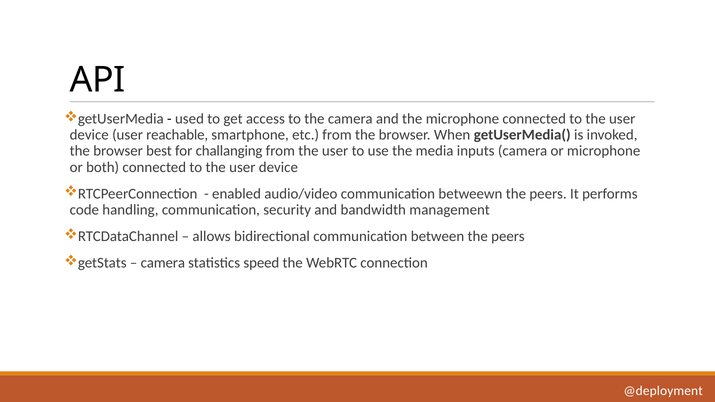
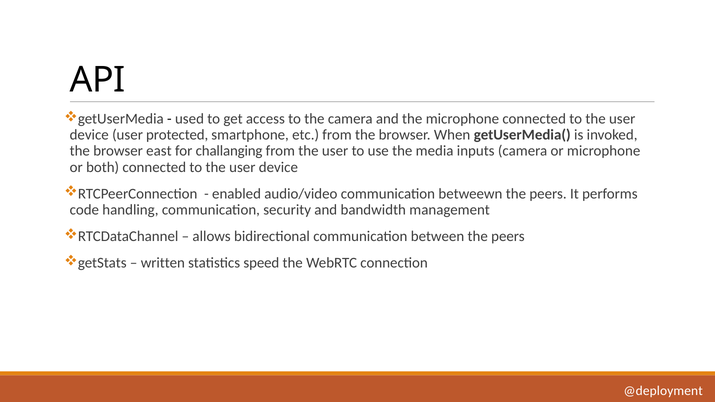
reachable: reachable -> protected (177, 135)
best: best -> east (159, 151)
camera: camera -> written (163, 263)
